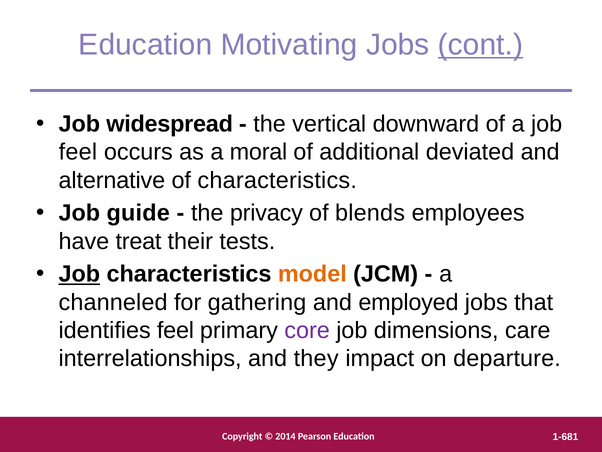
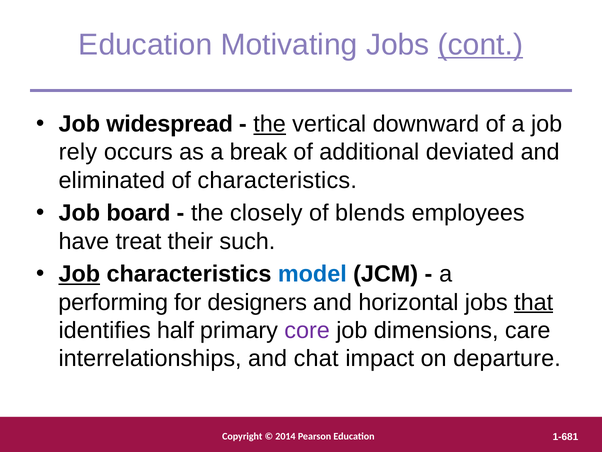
the underline: none -> present (270, 124)
feel: feel -> rely (78, 152)
moral: moral -> break (259, 152)
alternative: alternative -> eliminated (112, 180)
guide: guide -> board (138, 213)
privacy: privacy -> closely (266, 213)
tests: tests -> such (247, 241)
model colour: orange -> blue (312, 274)
channeled: channeled -> performing (113, 302)
gathering: gathering -> designers (257, 302)
employed: employed -> horizontal (408, 302)
that underline: none -> present (534, 302)
identifies feel: feel -> half (175, 330)
they: they -> chat (316, 358)
